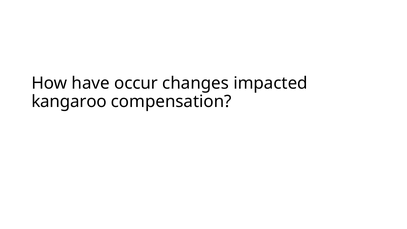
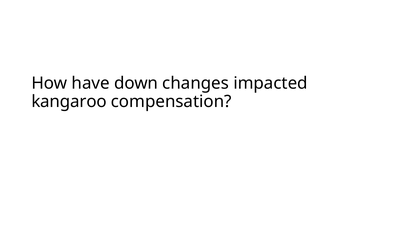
occur: occur -> down (136, 83)
